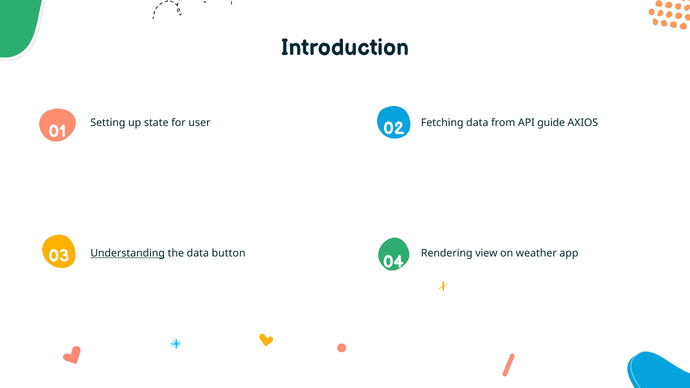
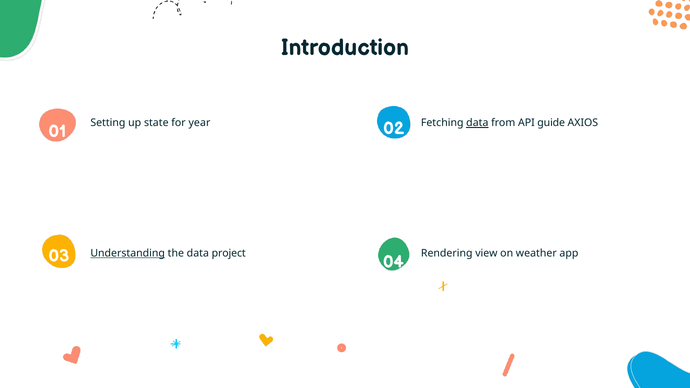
user: user -> year (199, 123)
data underline: none -> present (477, 123)
button: button -> project (229, 253)
